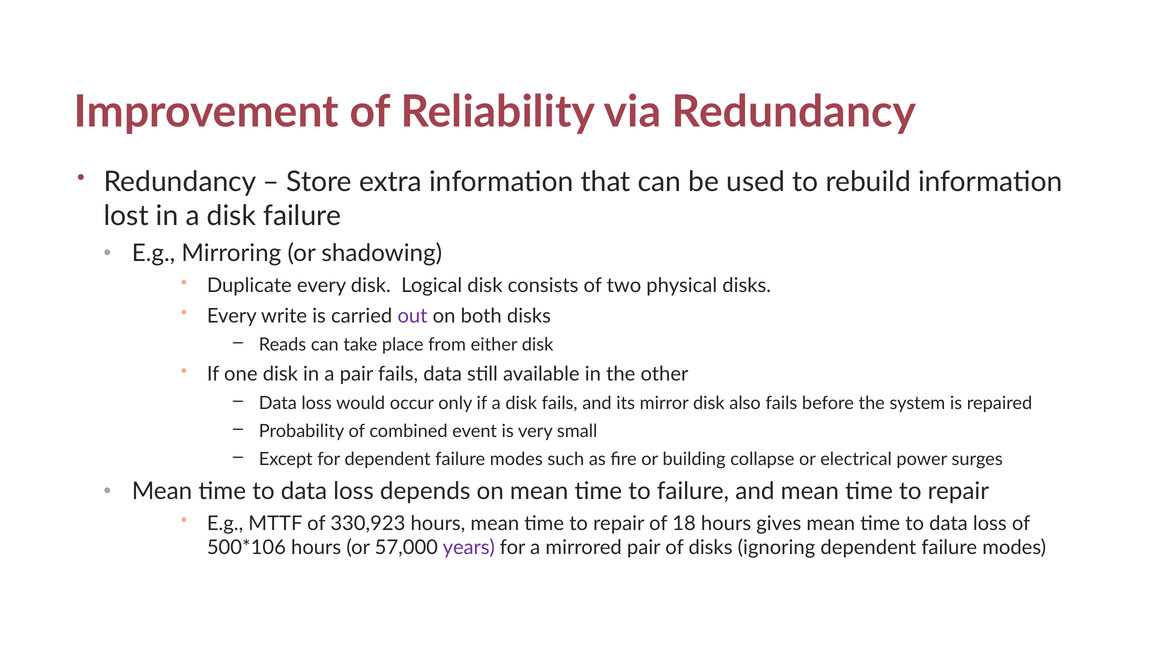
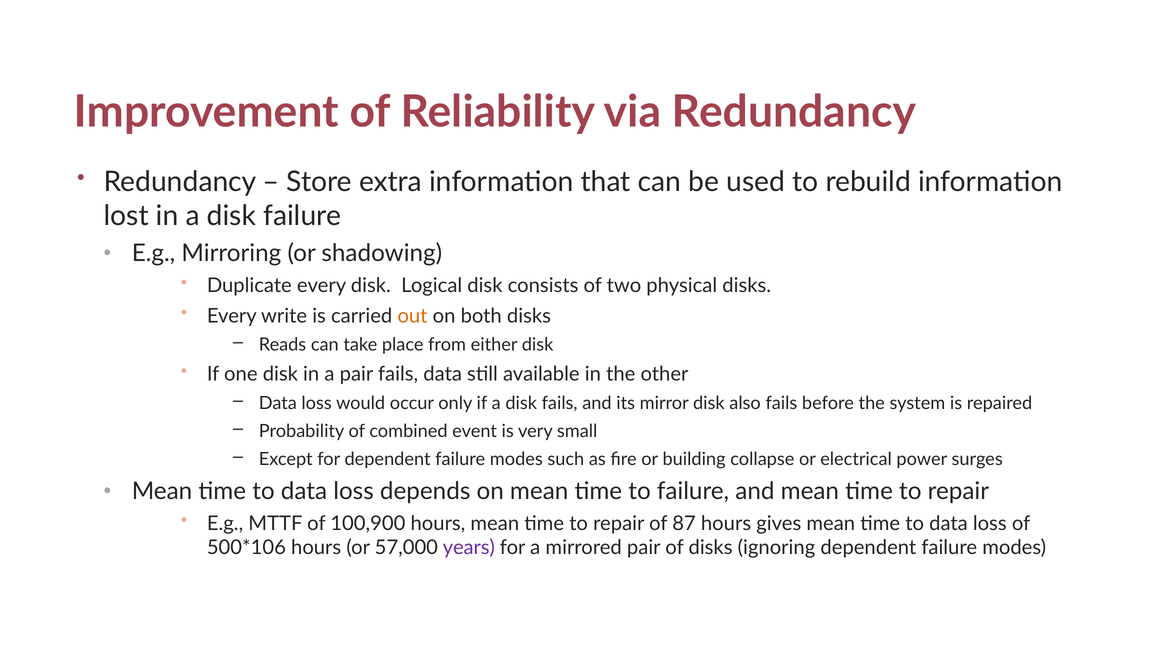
out colour: purple -> orange (412, 316)
330,923: 330,923 -> 100,900 (368, 523)
18: 18 -> 87 (684, 523)
